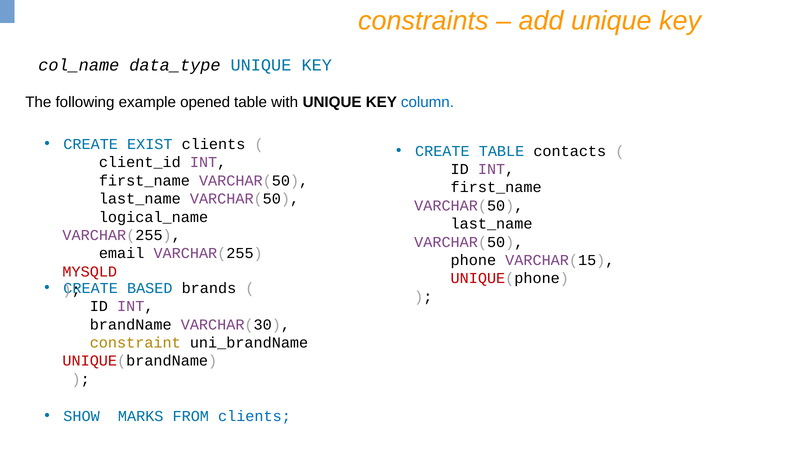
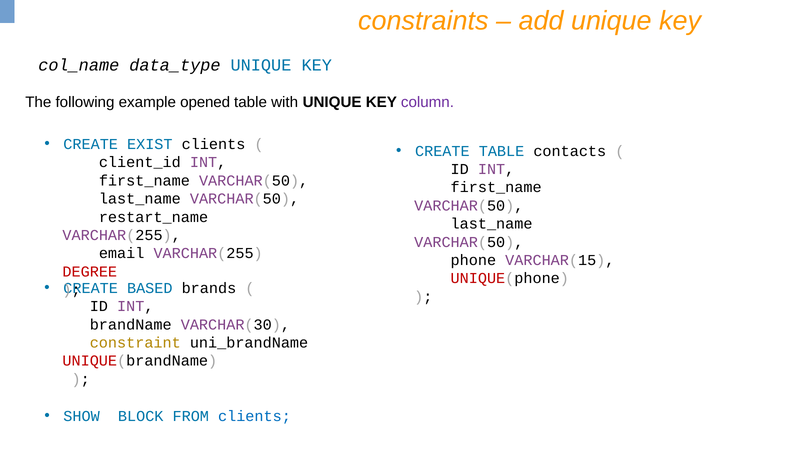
column colour: blue -> purple (427, 102)
logical_name: logical_name -> restart_name (154, 217)
MYSQLD: MYSQLD -> DEGREE (90, 272)
MARKS: MARKS -> BLOCK (141, 416)
